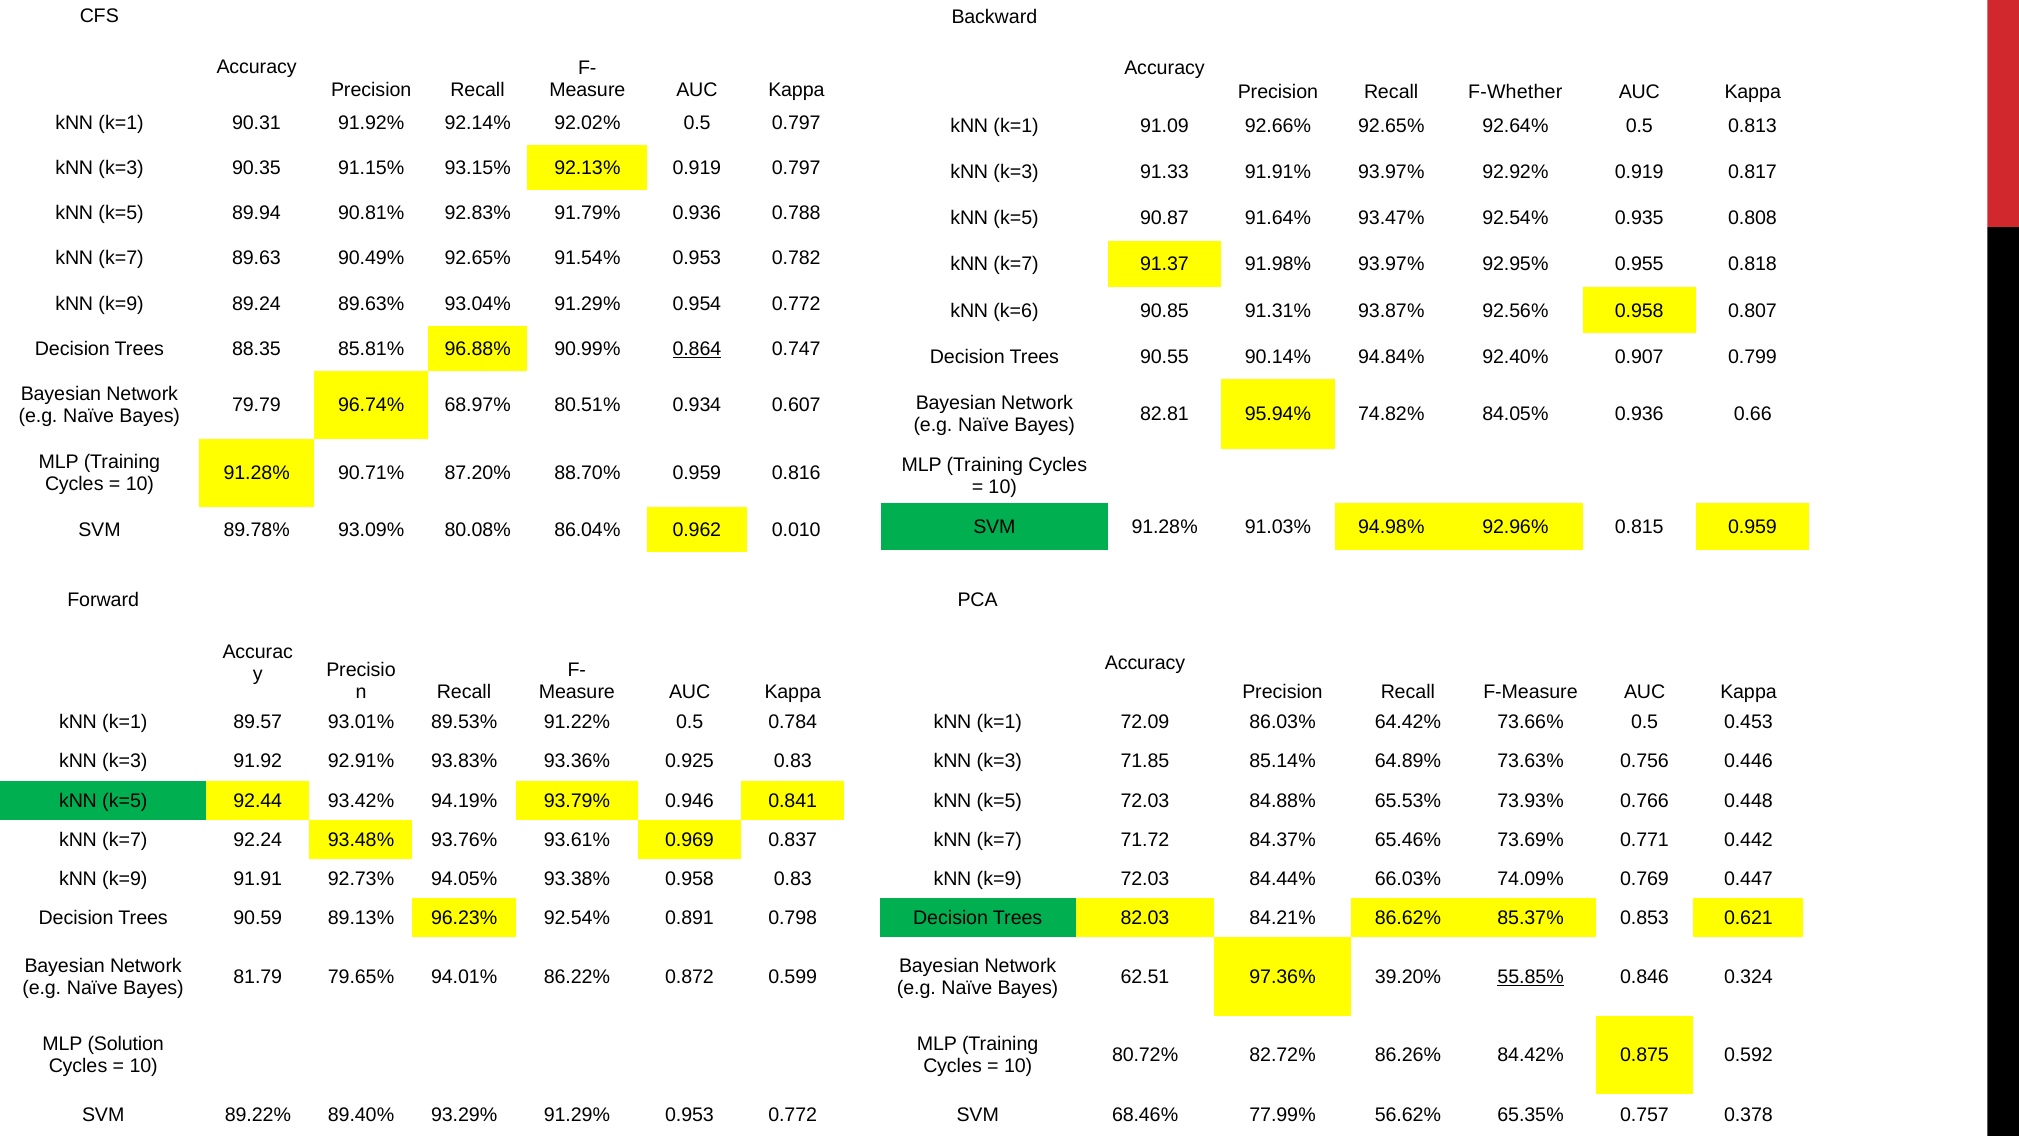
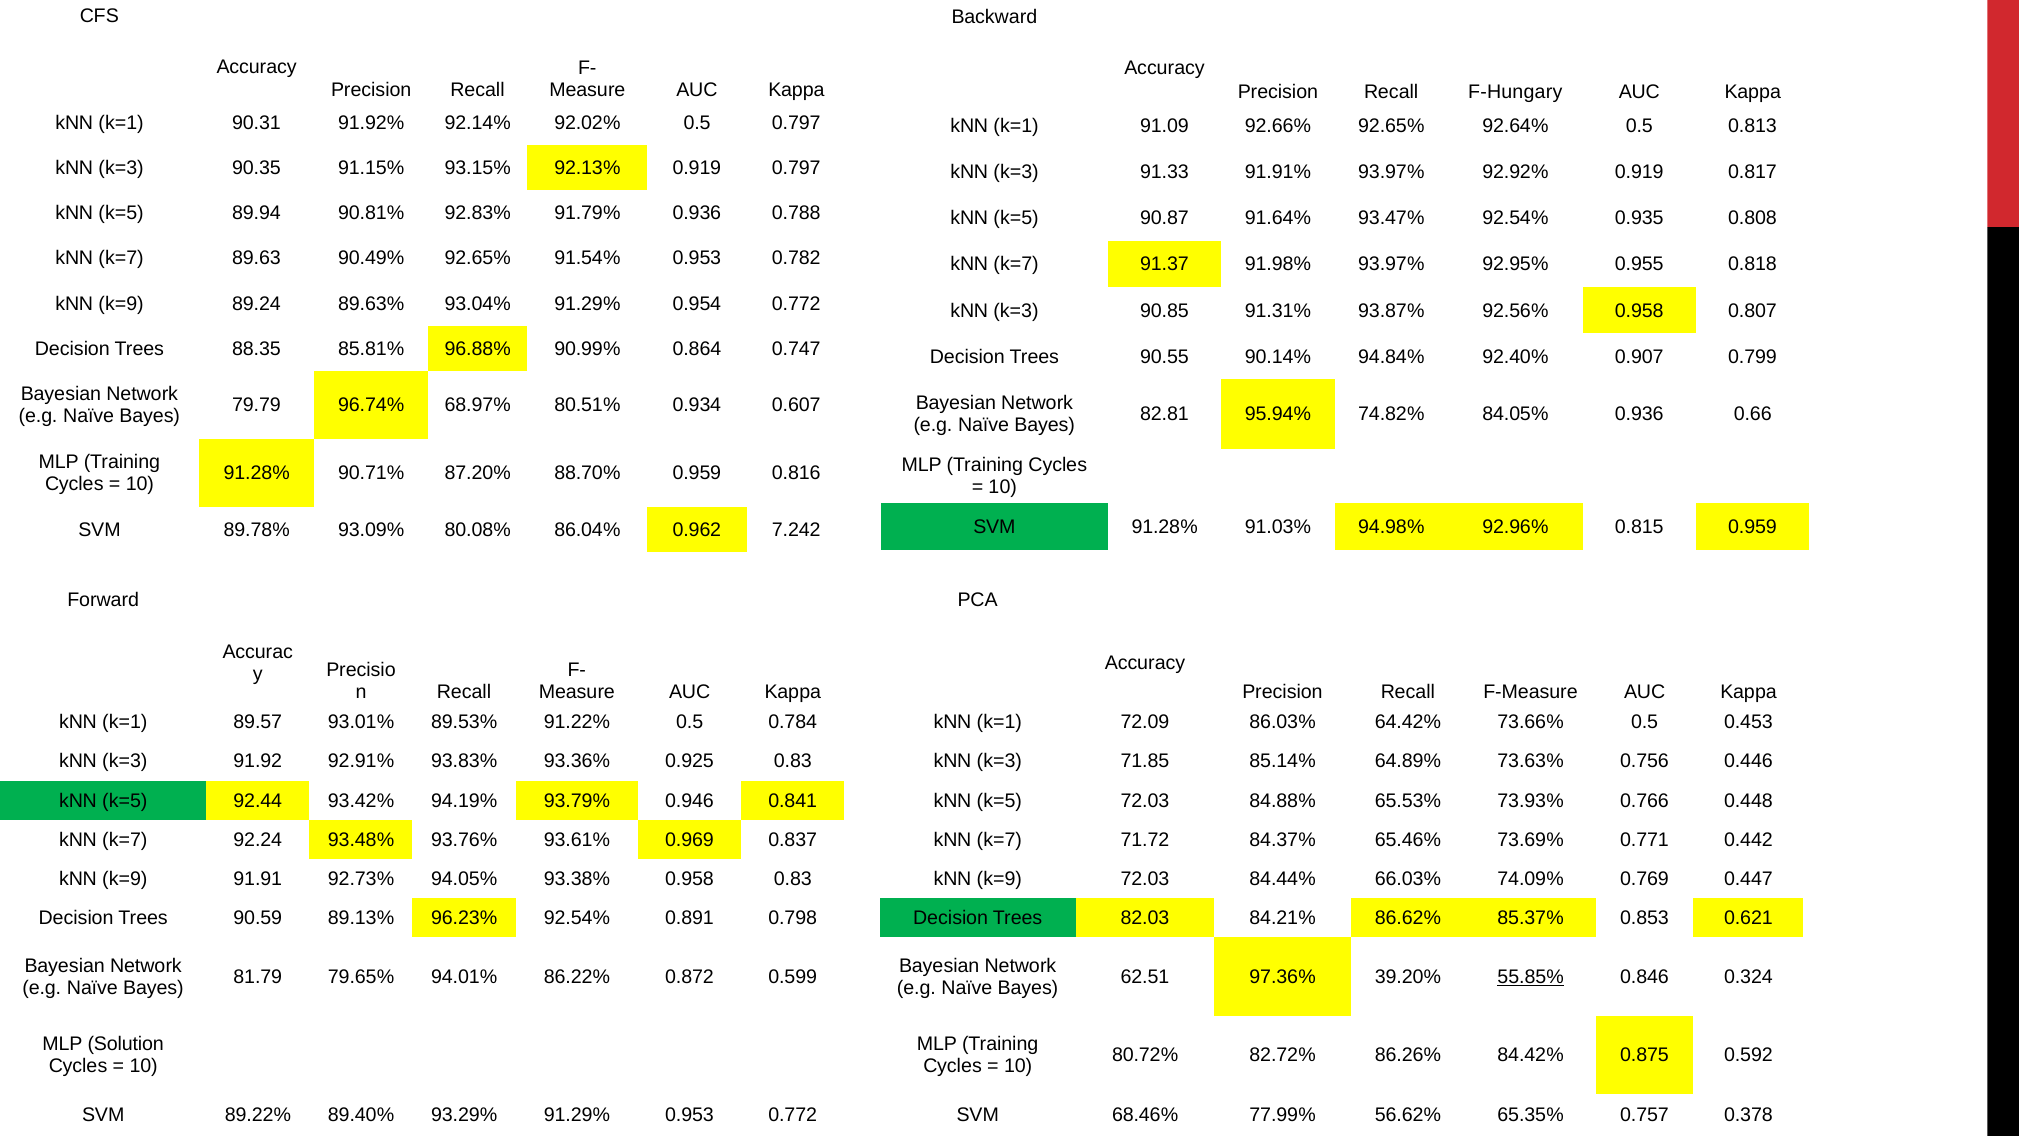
F-Whether: F-Whether -> F-Hungary (1515, 92)
k=6: k=6 -> k=3 (1016, 311)
0.864 underline: present -> none (697, 349)
0.010: 0.010 -> 7.242 (796, 530)
